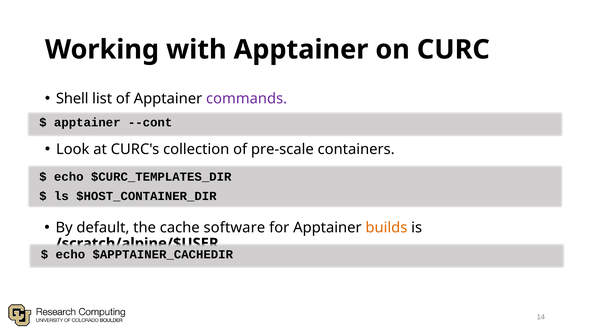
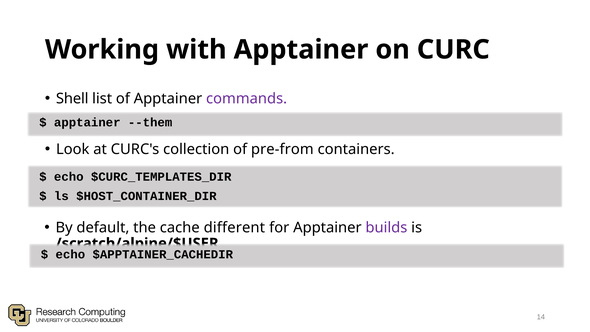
--cont: --cont -> --them (150, 123)
pre-scale: pre-scale -> pre-from (282, 149)
software: software -> different (234, 227)
builds colour: orange -> purple (386, 227)
